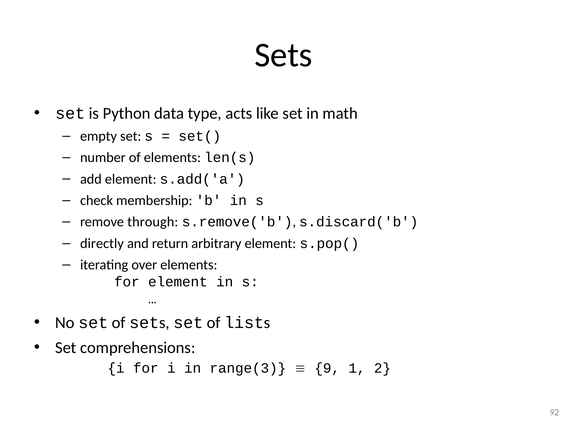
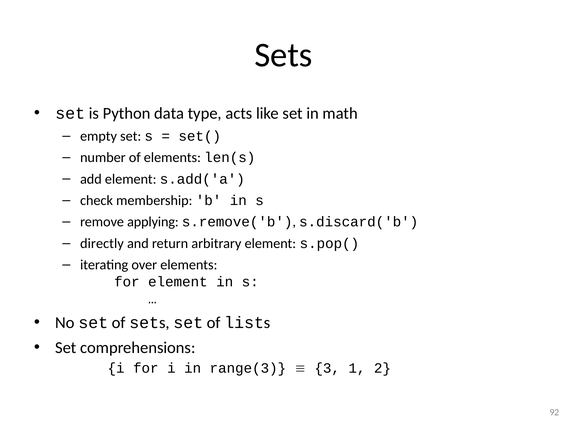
through: through -> applying (153, 222)
9: 9 -> 3 (327, 368)
